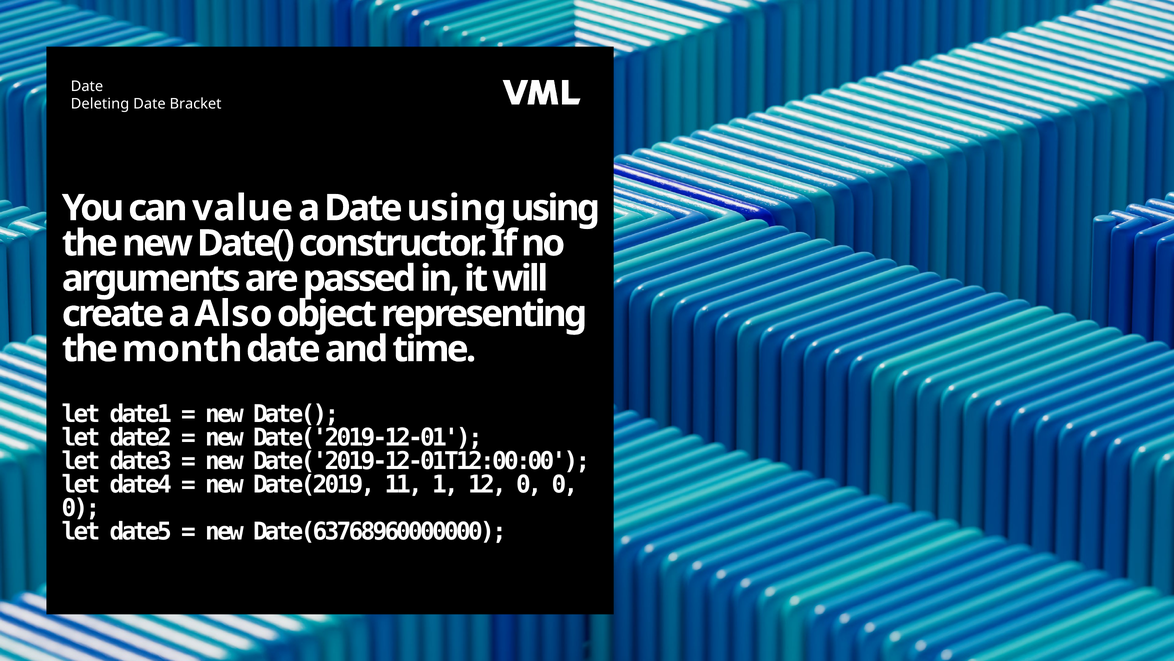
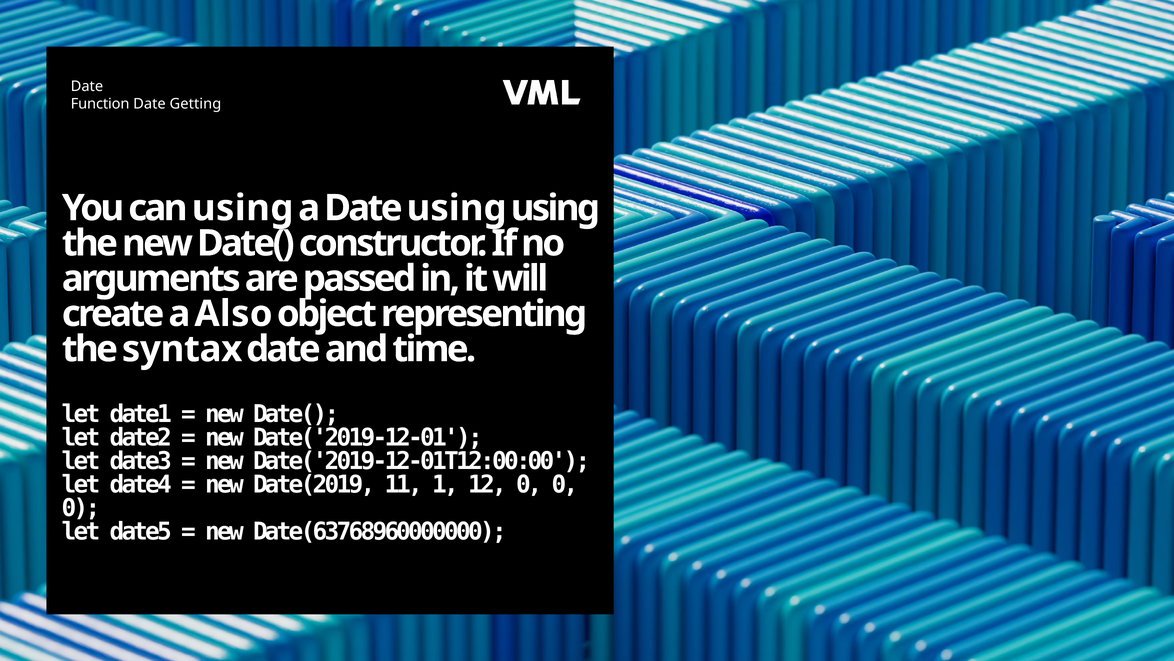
Deleting: Deleting -> Function (100, 104)
Bracket: Bracket -> Getting (195, 104)
can value: value -> using (243, 208)
month: month -> syntax (182, 349)
